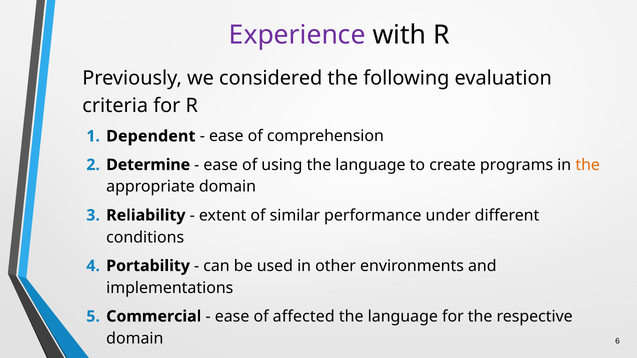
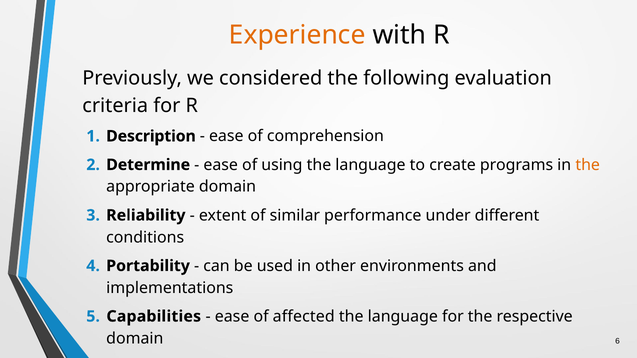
Experience colour: purple -> orange (297, 35)
Dependent: Dependent -> Description (151, 136)
Commercial: Commercial -> Capabilities (154, 317)
